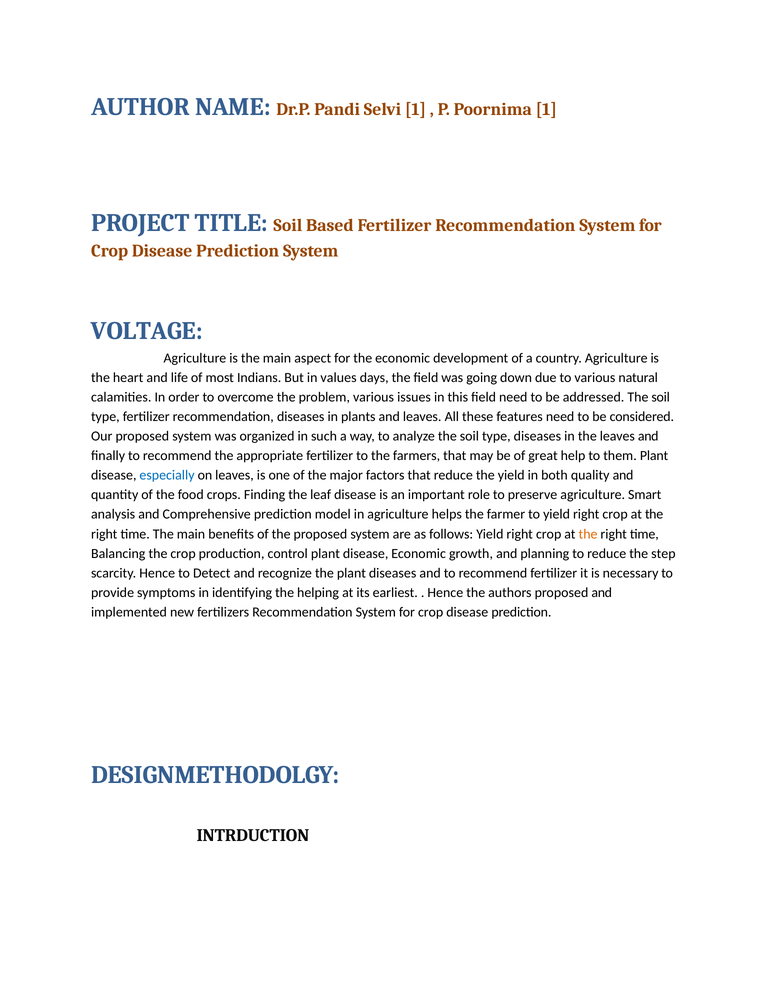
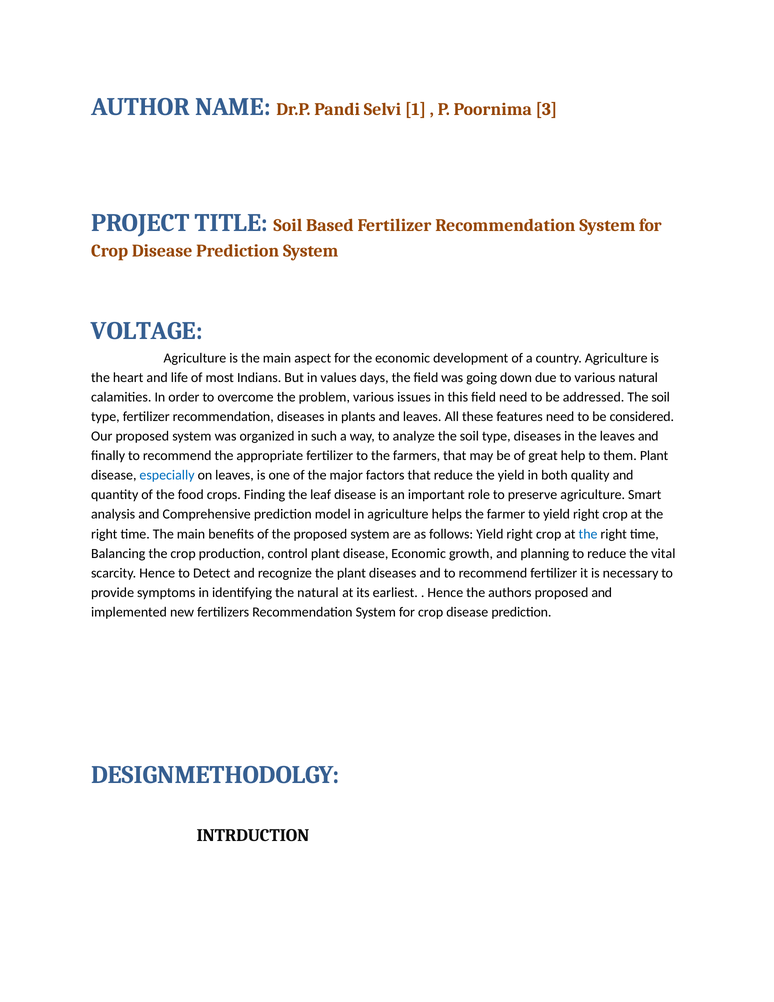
Poornima 1: 1 -> 3 (546, 109)
the colour: orange -> blue (588, 534)
step: step -> vital (663, 553)
the helping: helping -> natural (318, 592)
